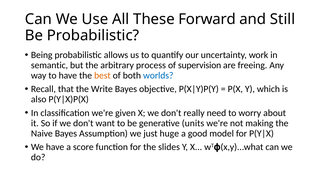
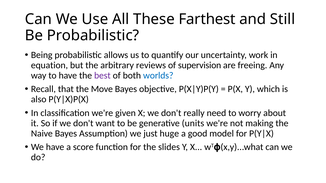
Forward: Forward -> Farthest (207, 19)
semantic: semantic -> equation (49, 65)
process: process -> reviews (151, 65)
best colour: orange -> purple (102, 76)
Write: Write -> Move (102, 89)
